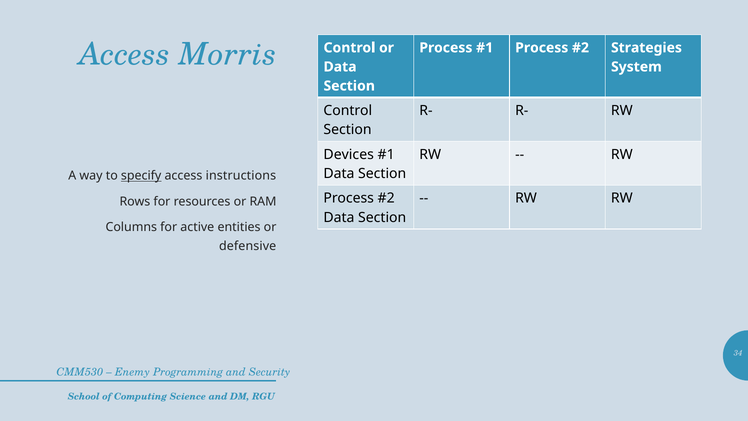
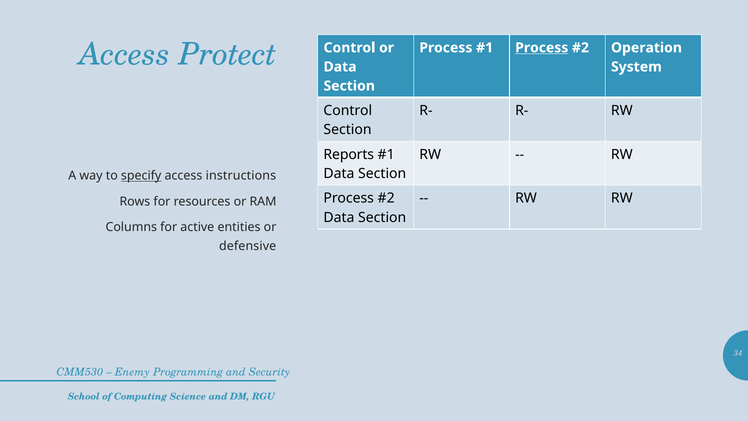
Morris: Morris -> Protect (228, 54)
Process underline: none -> present (542, 48)
Strategies: Strategies -> Operation (646, 48)
Devices: Devices -> Reports (349, 154)
